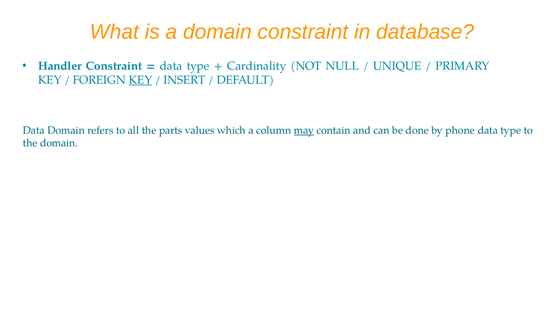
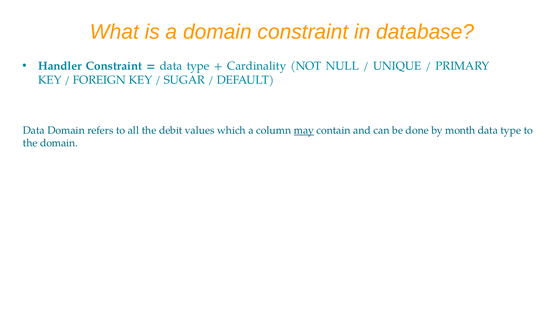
KEY underline: present -> none (140, 80)
INSERT: INSERT -> SUGAR (184, 80)
parts: parts -> debit (171, 130)
phone: phone -> month (460, 130)
